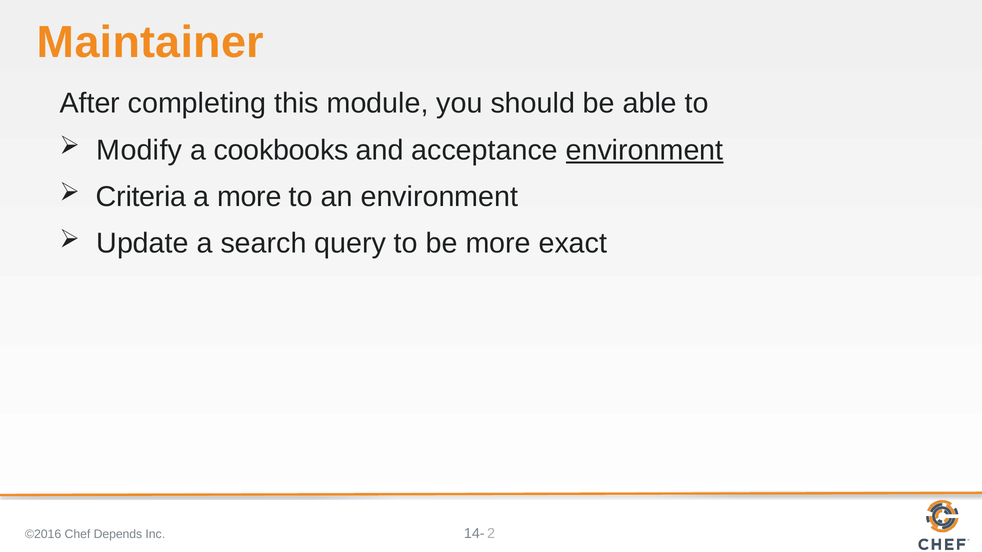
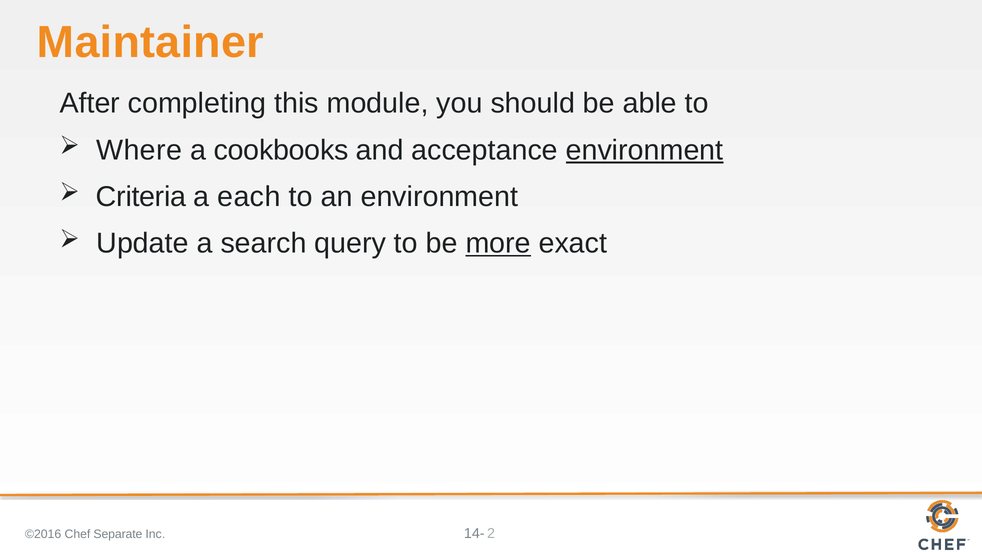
Modify: Modify -> Where (139, 150)
a more: more -> each (249, 197)
more underline: none -> present (498, 244)
Depends: Depends -> Separate (118, 534)
